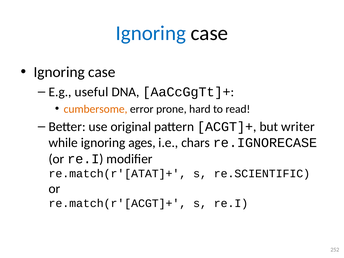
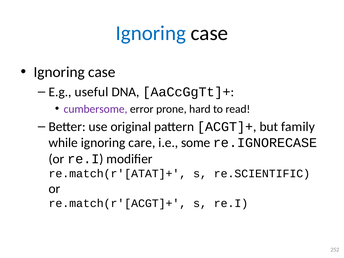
cumbersome colour: orange -> purple (96, 109)
writer: writer -> family (298, 127)
ages: ages -> care (142, 143)
chars: chars -> some (196, 143)
